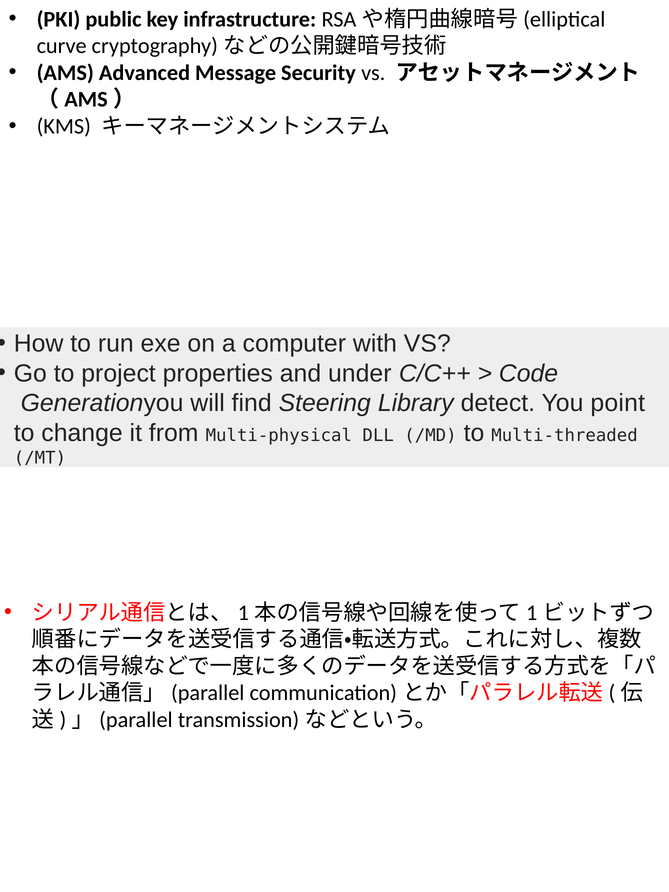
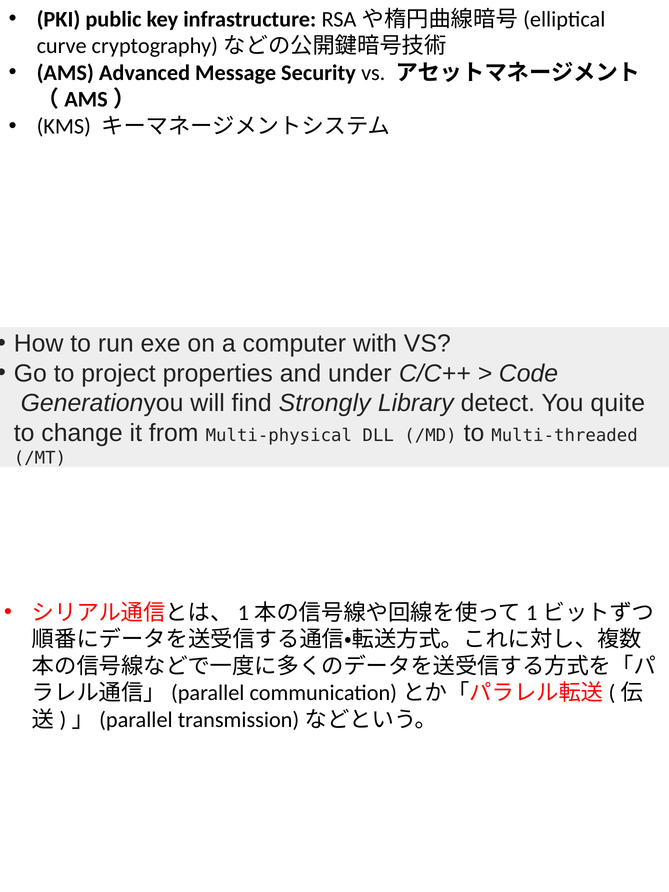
Steering: Steering -> Strongly (325, 403)
point: point -> quite (618, 403)
